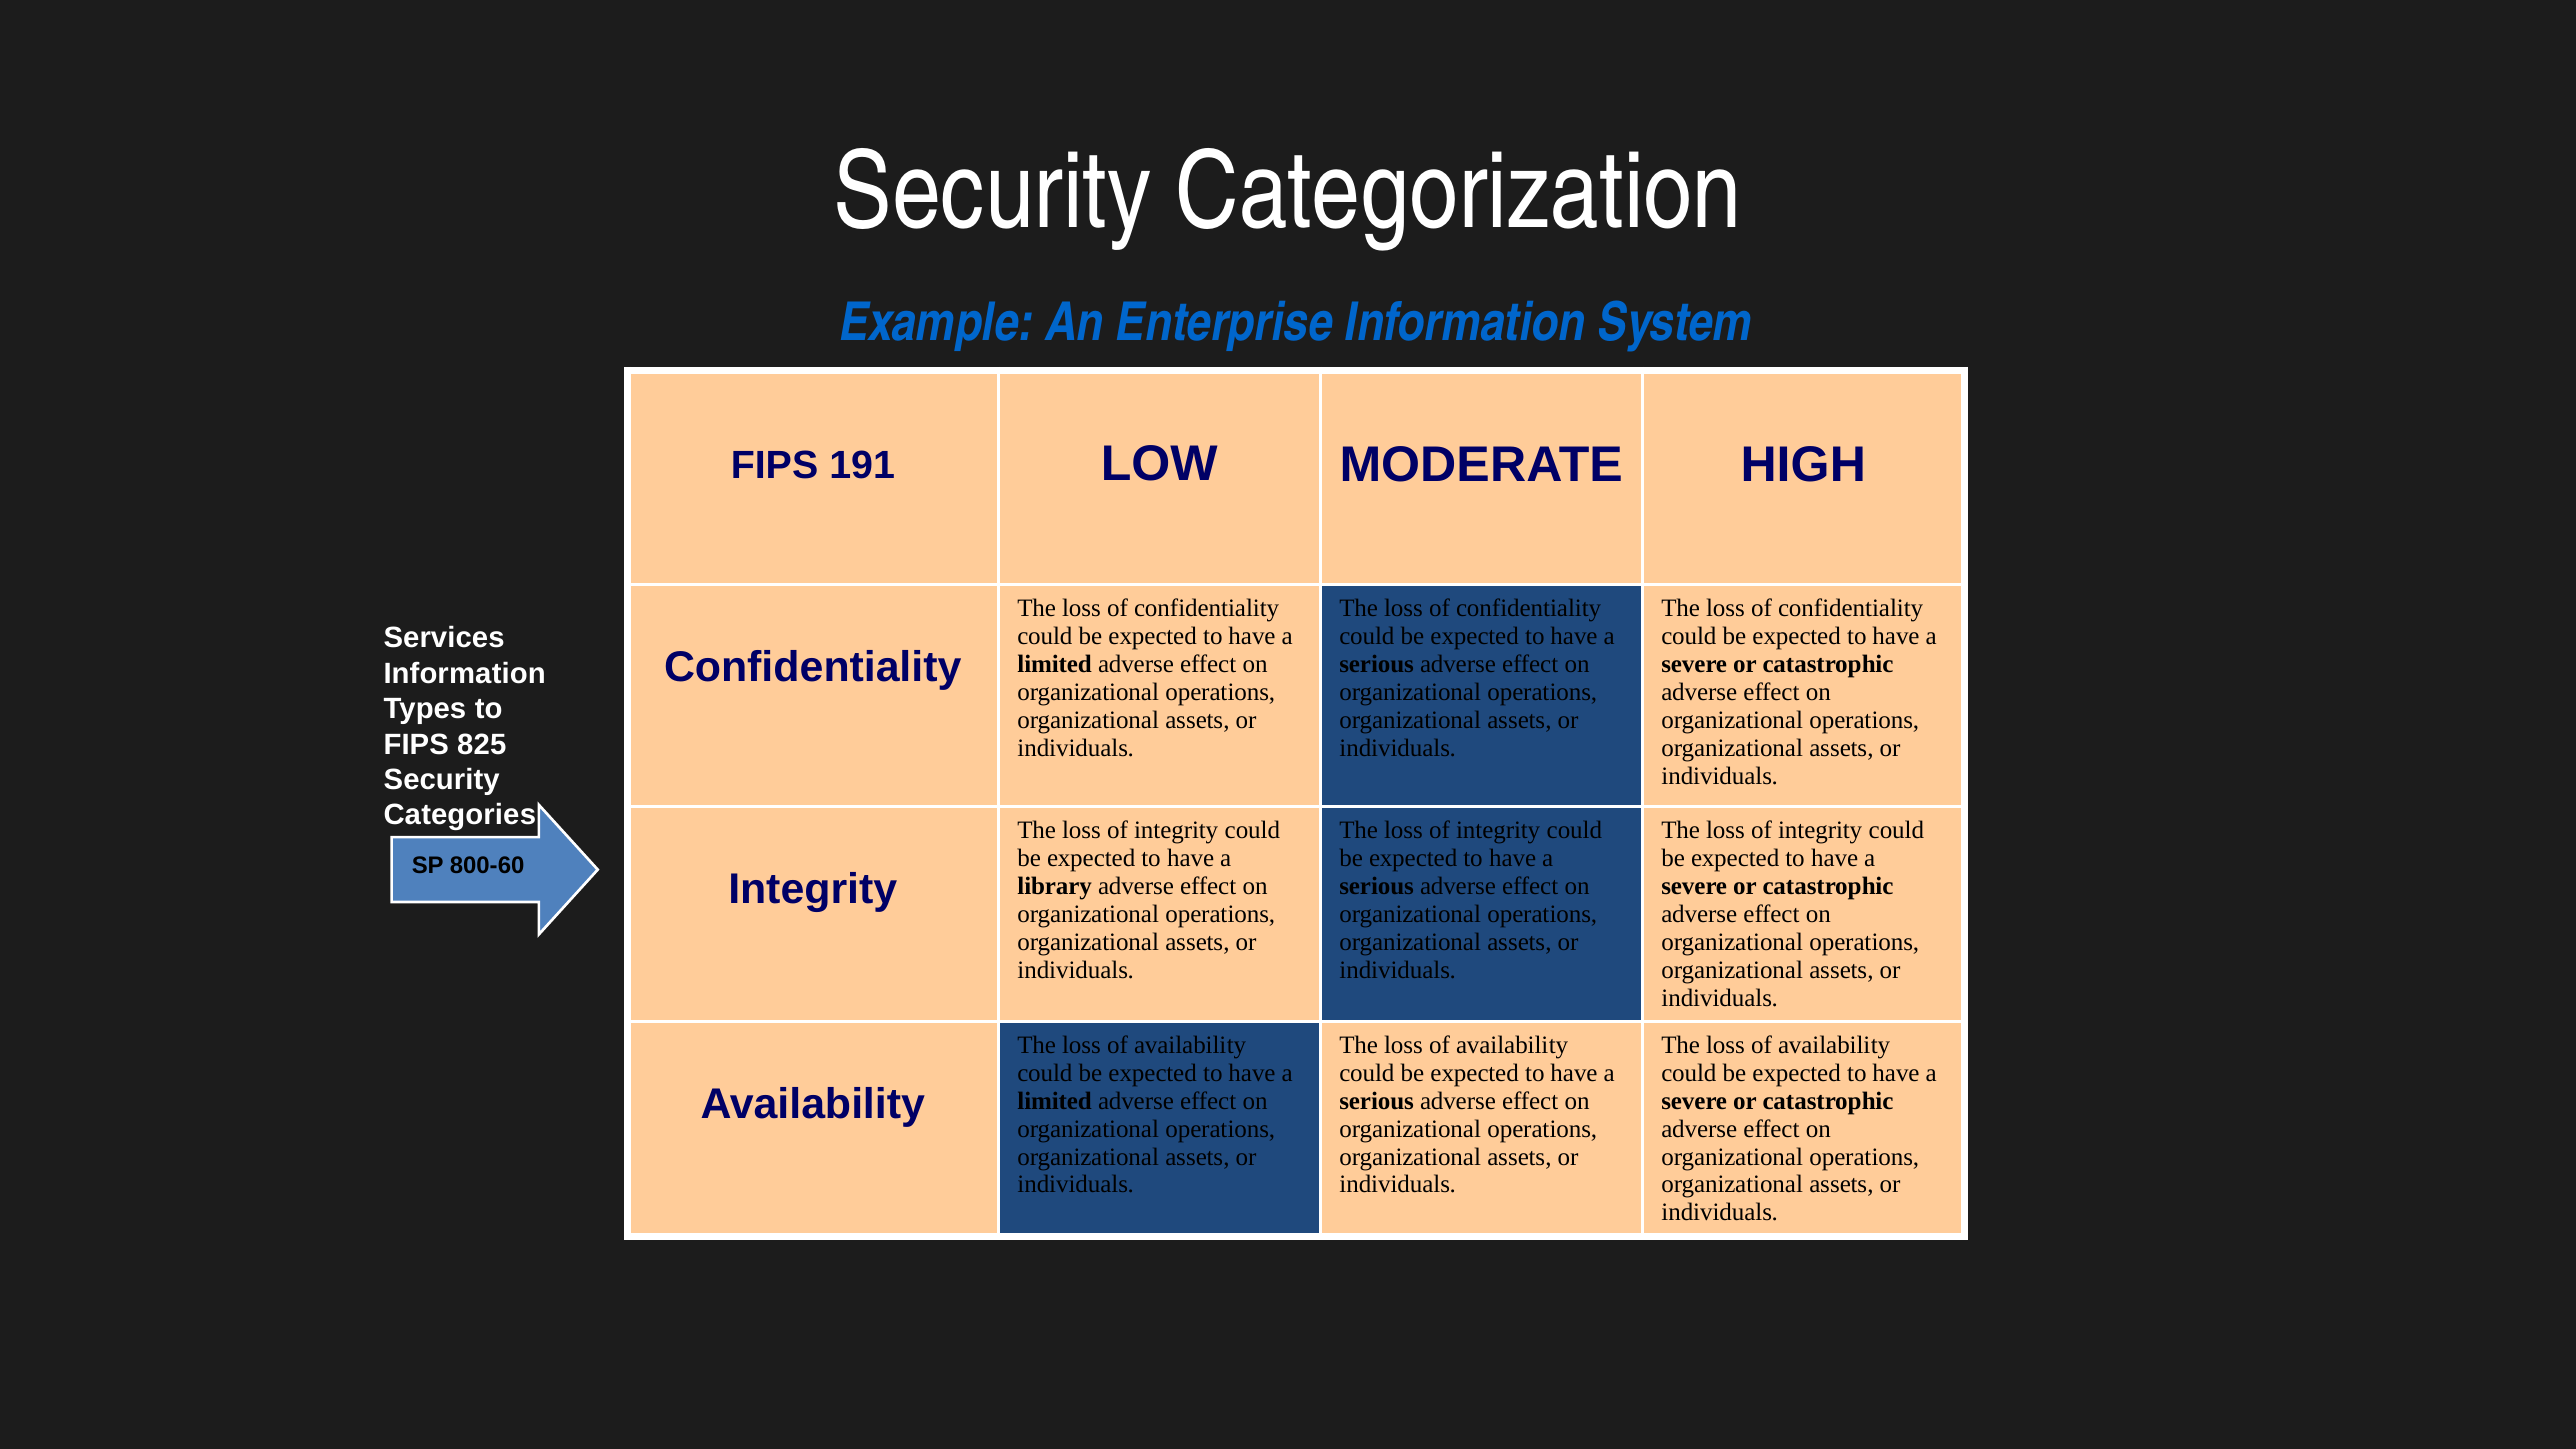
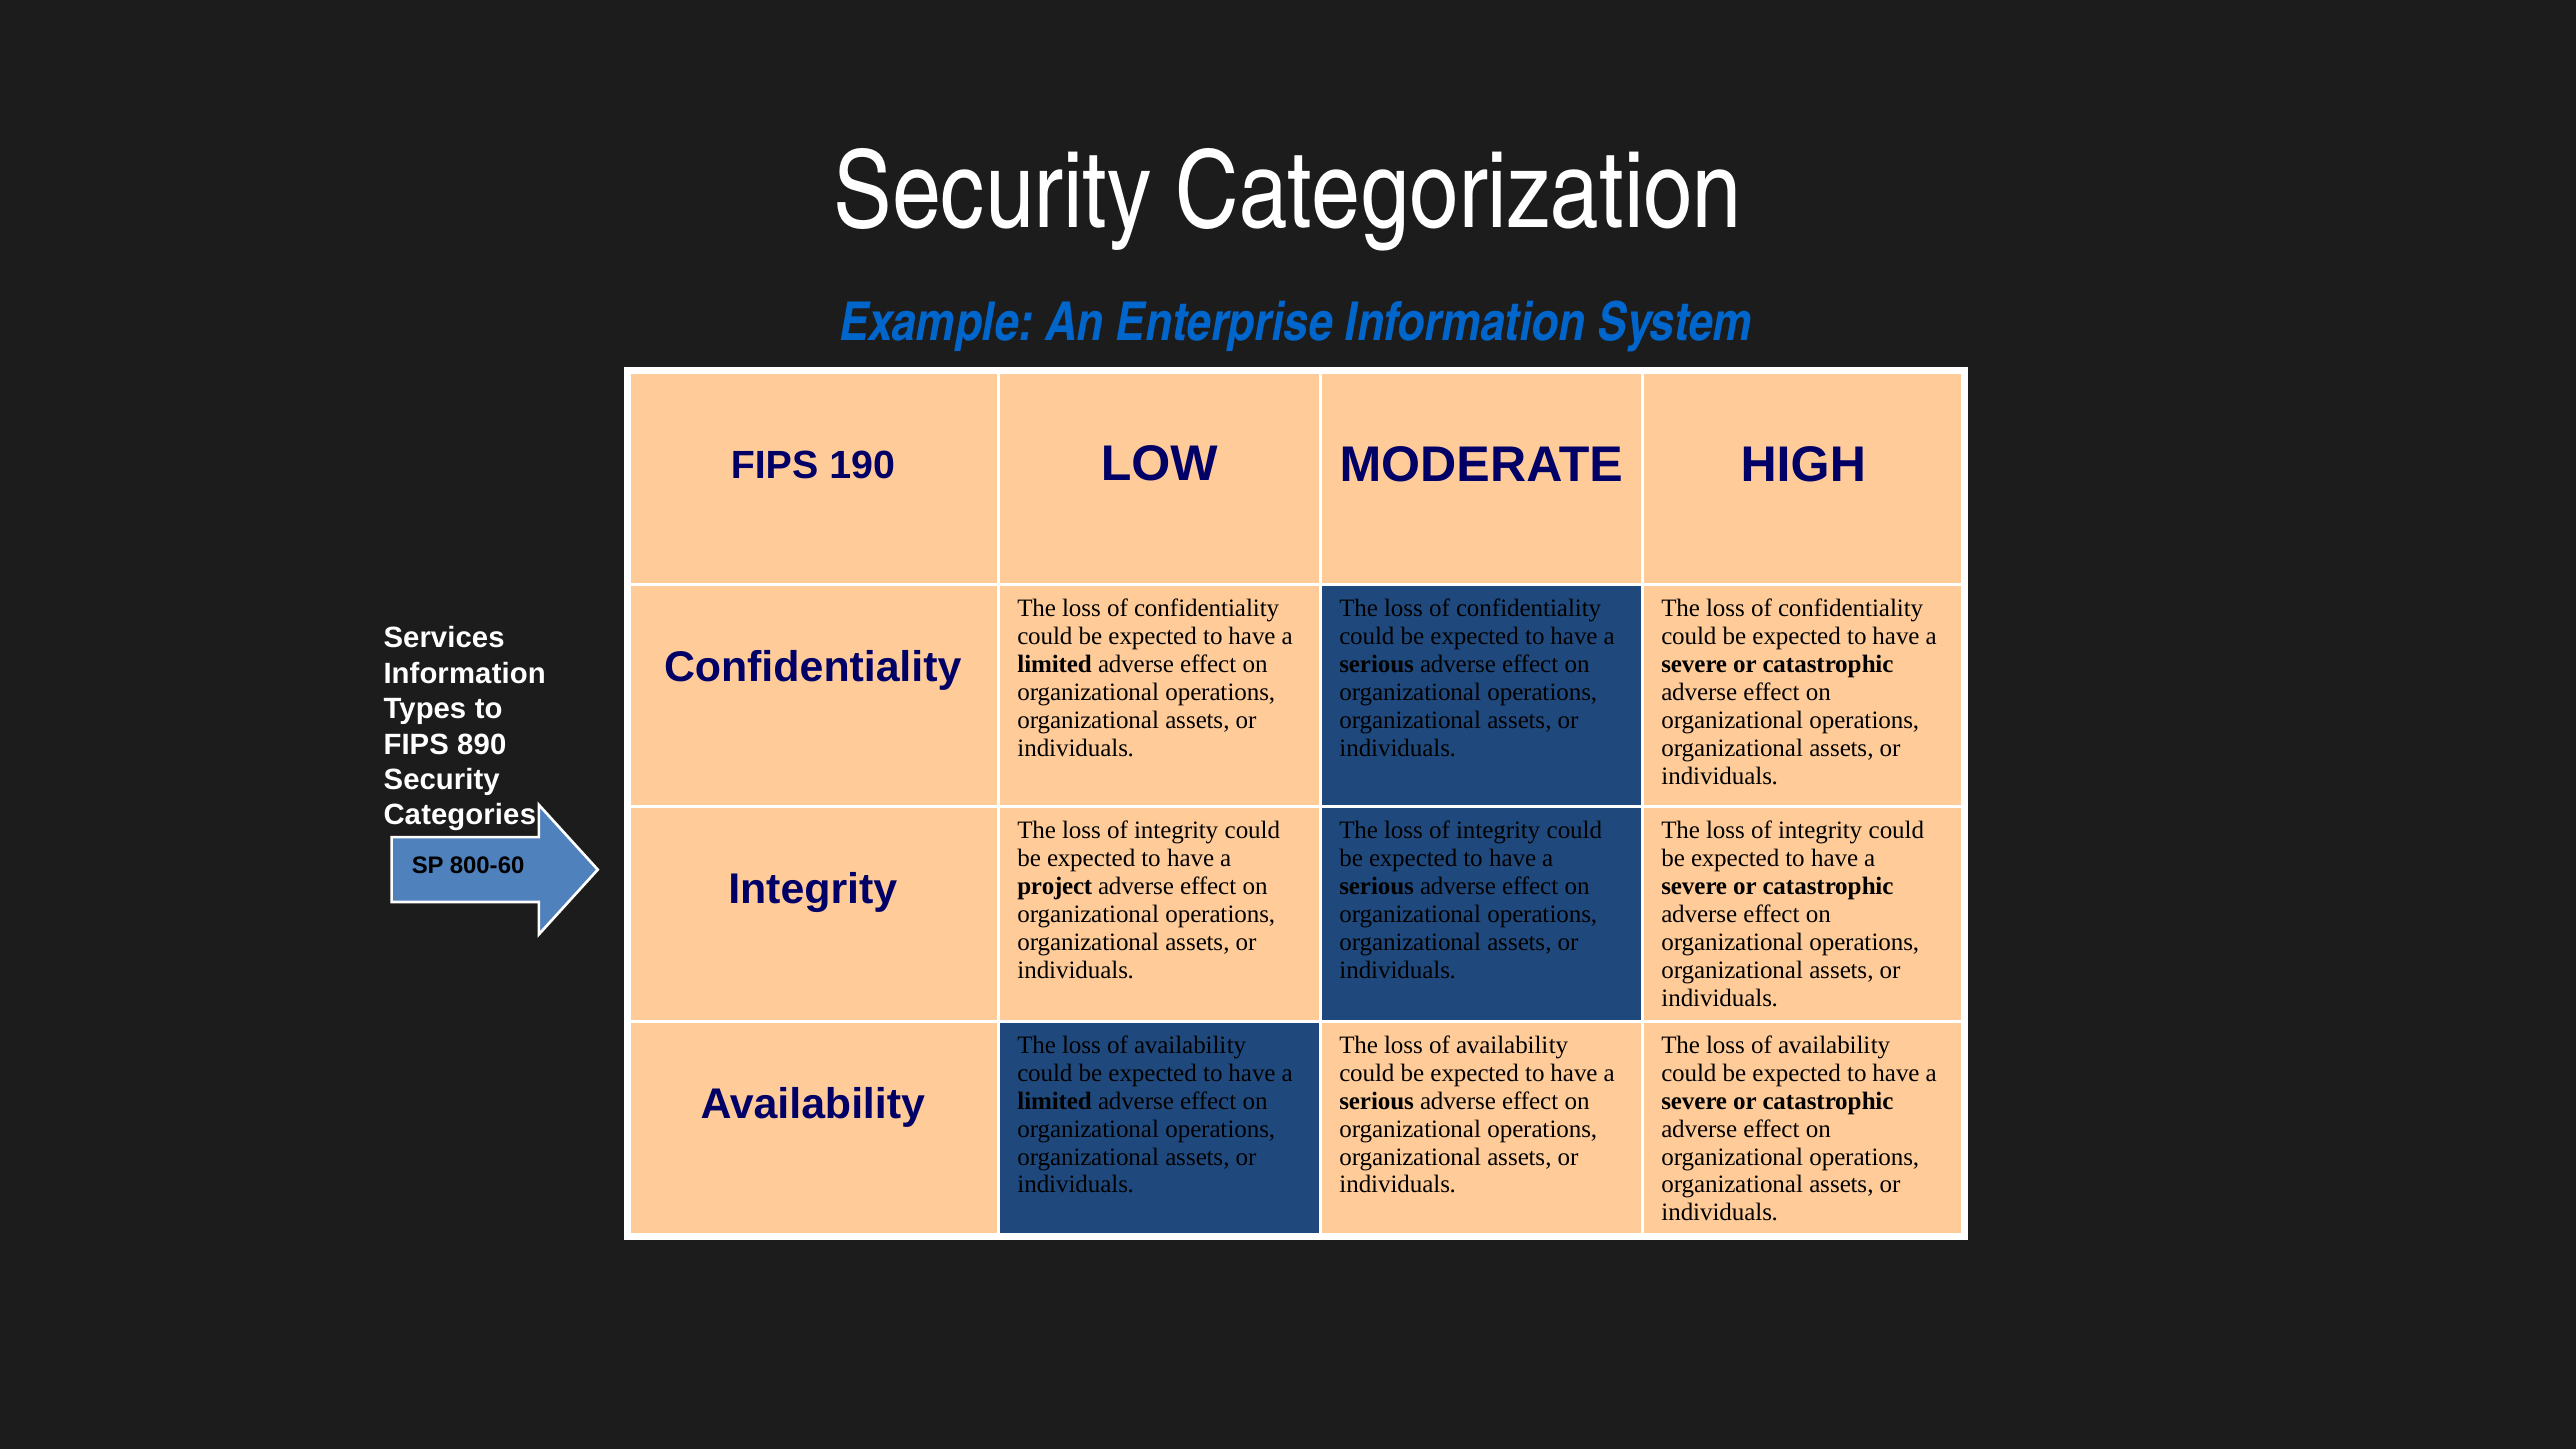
191: 191 -> 190 (862, 466)
825: 825 -> 890 (482, 744)
library: library -> project (1055, 886)
